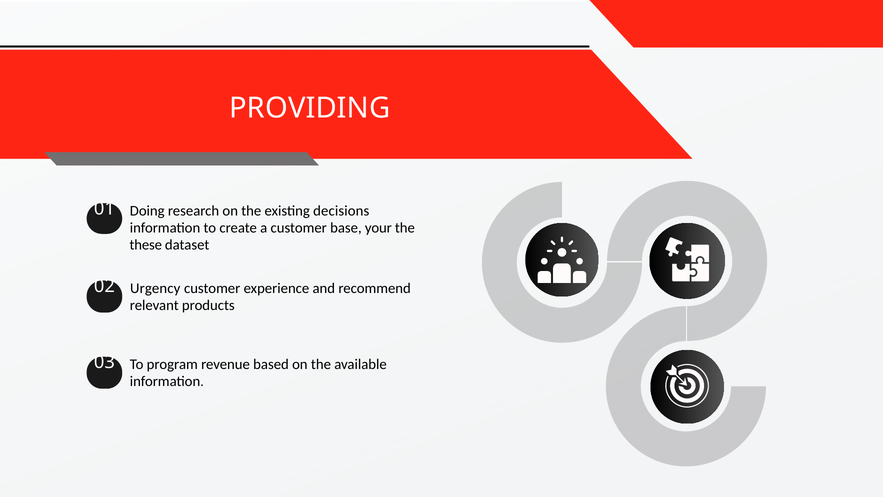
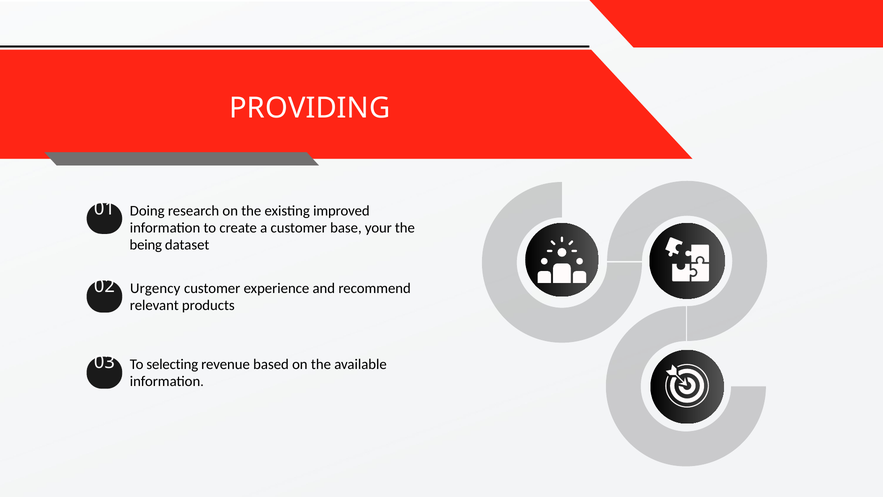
decisions: decisions -> improved (341, 211)
these: these -> being (146, 245)
program: program -> selecting (172, 364)
